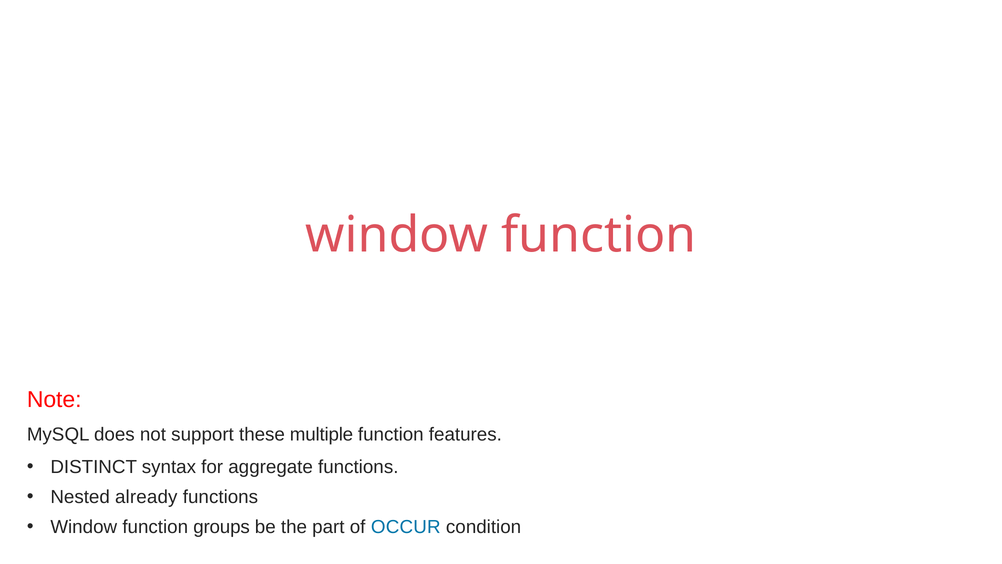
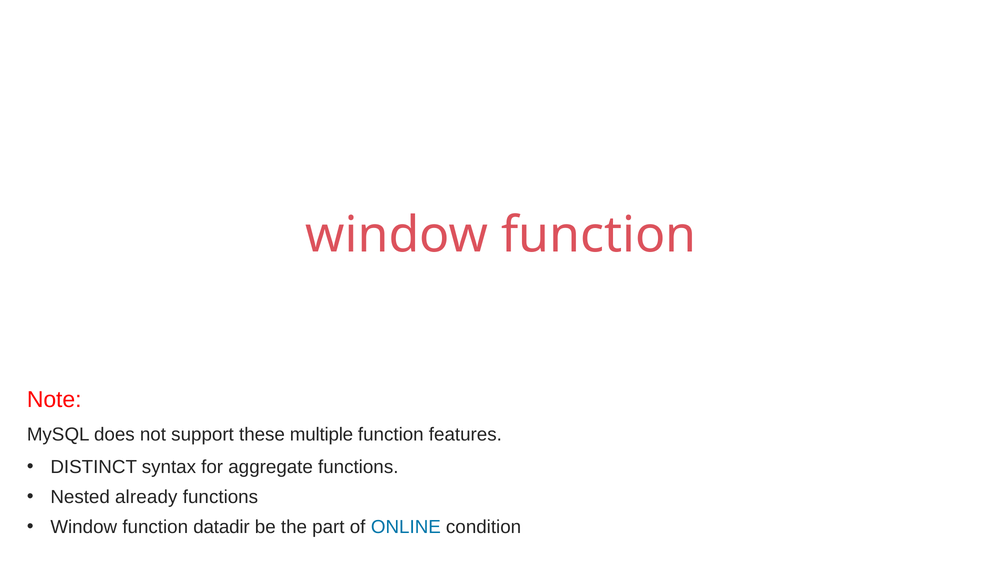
groups: groups -> datadir (222, 527)
OCCUR: OCCUR -> ONLINE (406, 527)
